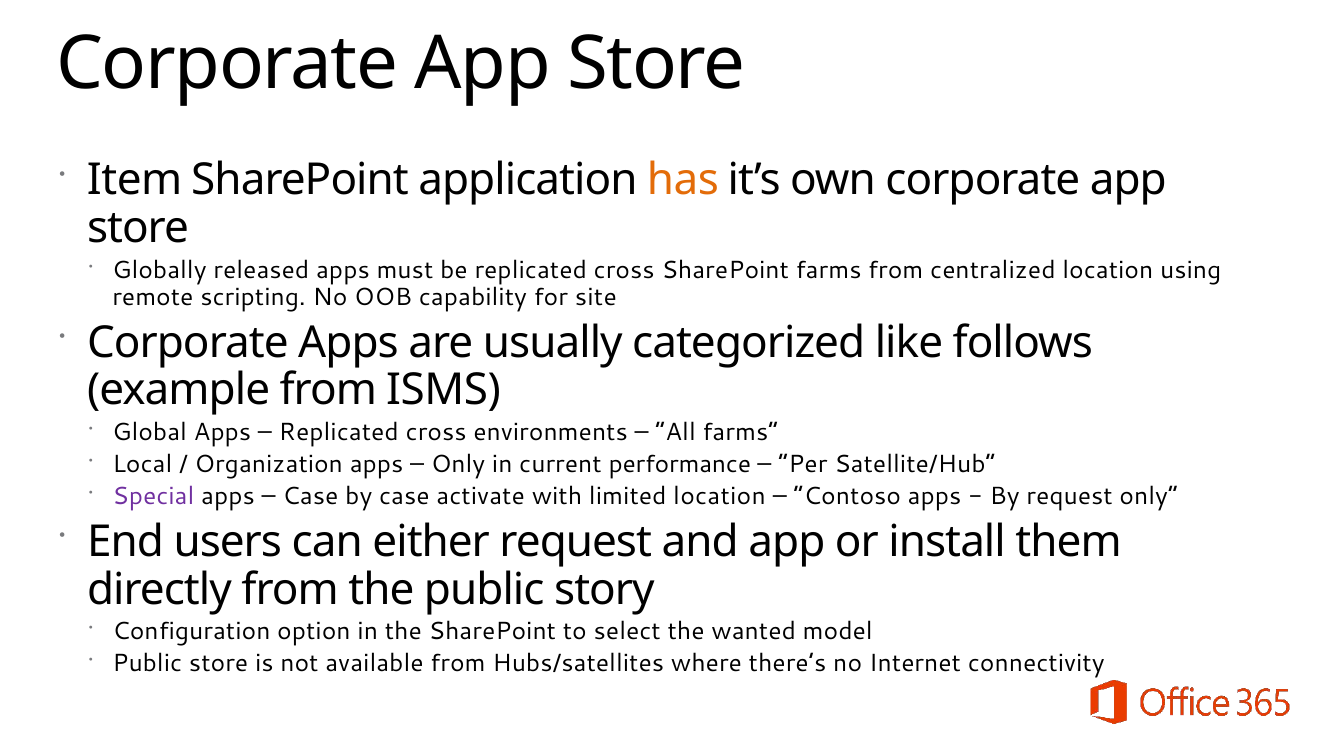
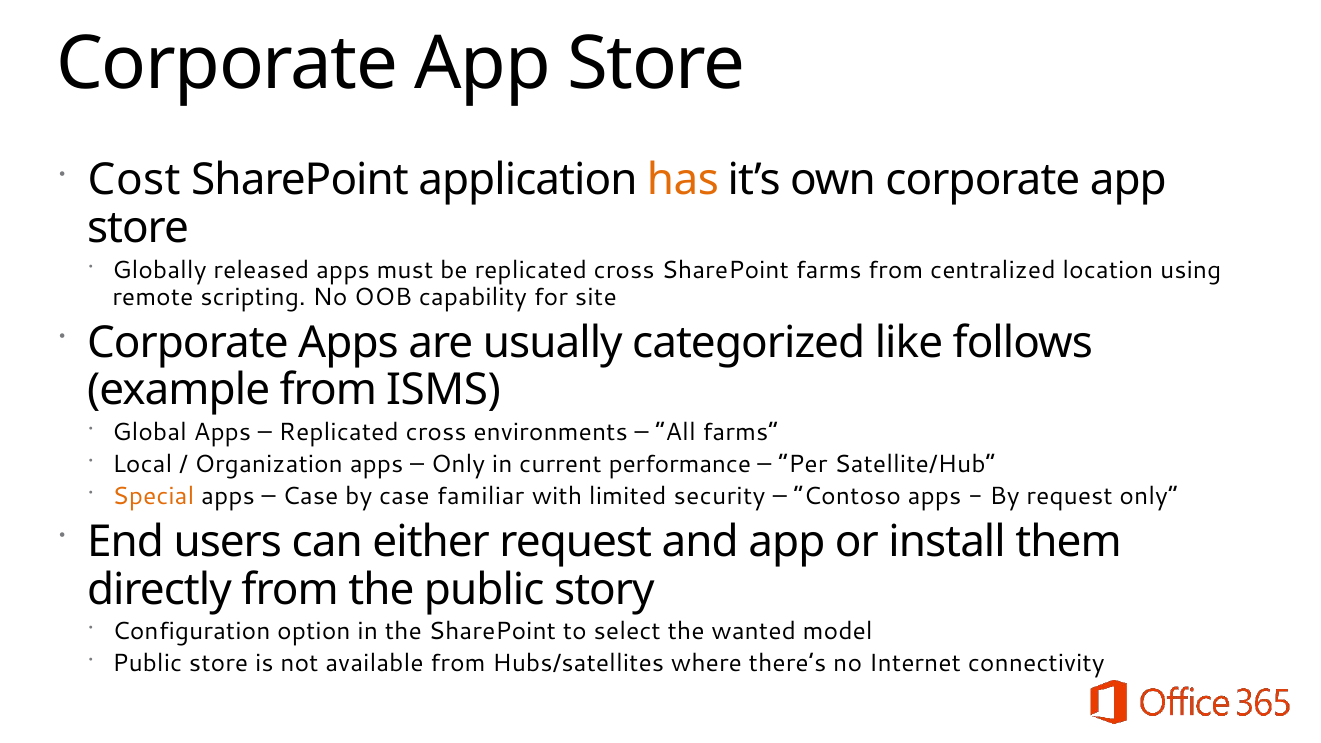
Item: Item -> Cost (134, 180)
Special colour: purple -> orange (153, 496)
activate: activate -> familiar (481, 496)
limited location: location -> security (720, 496)
